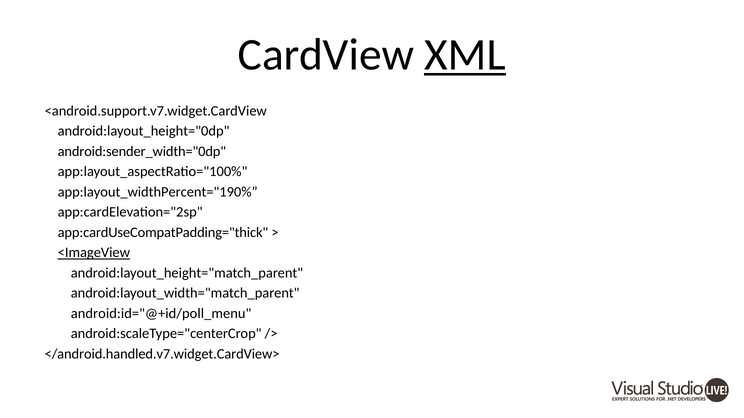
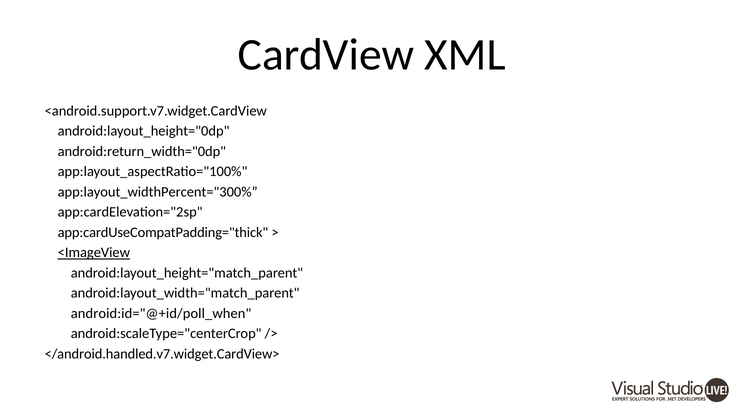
XML underline: present -> none (465, 55)
android:sender_width="0dp: android:sender_width="0dp -> android:return_width="0dp (142, 152)
app:layout_widthPercent="190%: app:layout_widthPercent="190% -> app:layout_widthPercent="300% (158, 192)
android:id="@+id/poll_menu: android:id="@+id/poll_menu -> android:id="@+id/poll_when (161, 314)
